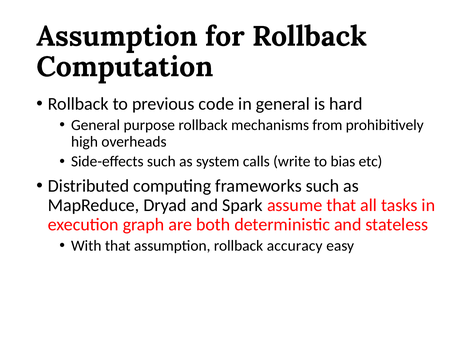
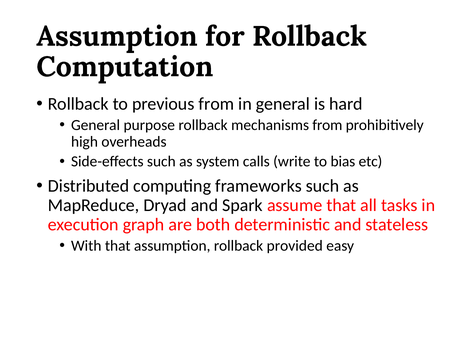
previous code: code -> from (216, 104)
accuracy: accuracy -> provided (295, 246)
